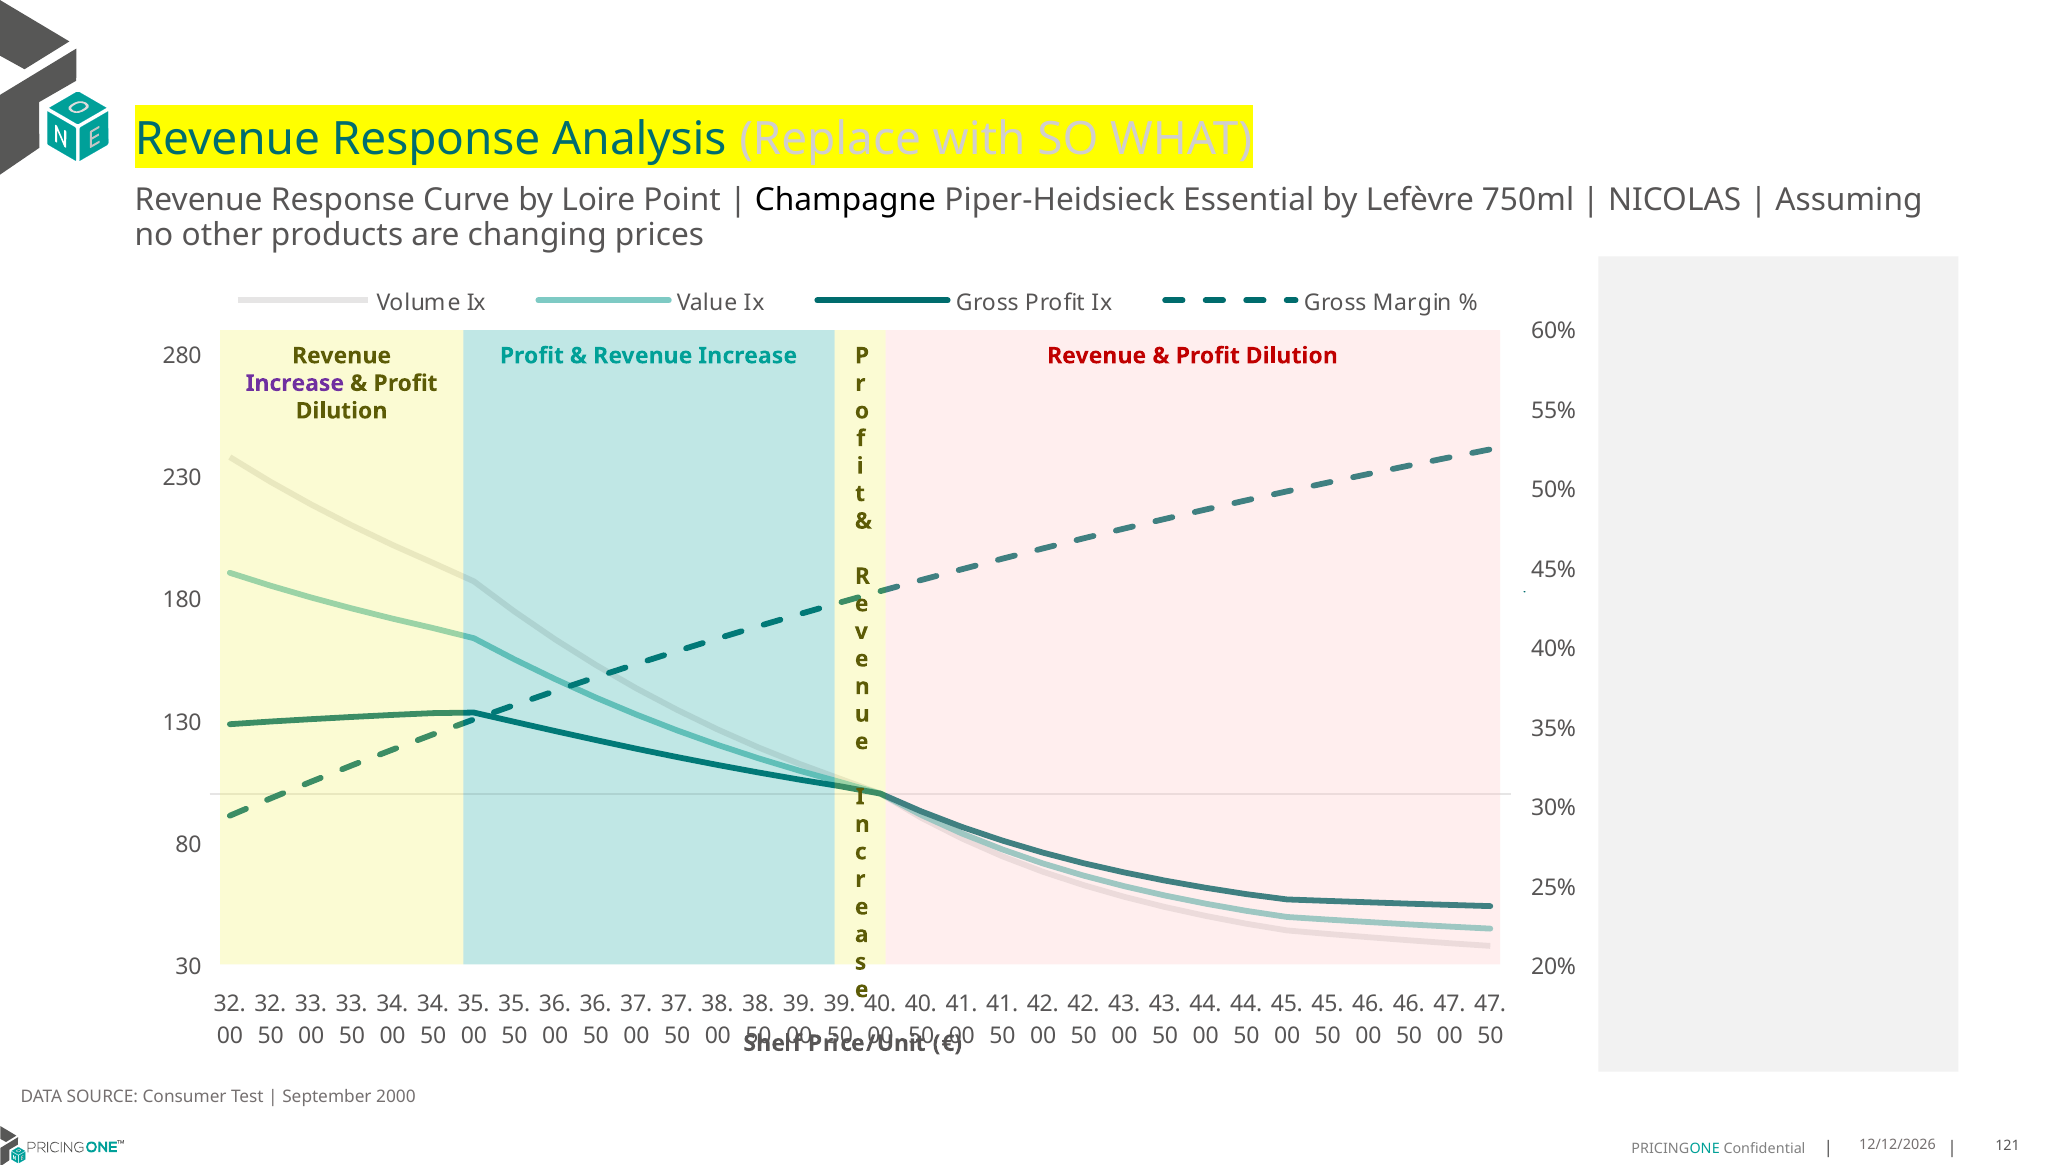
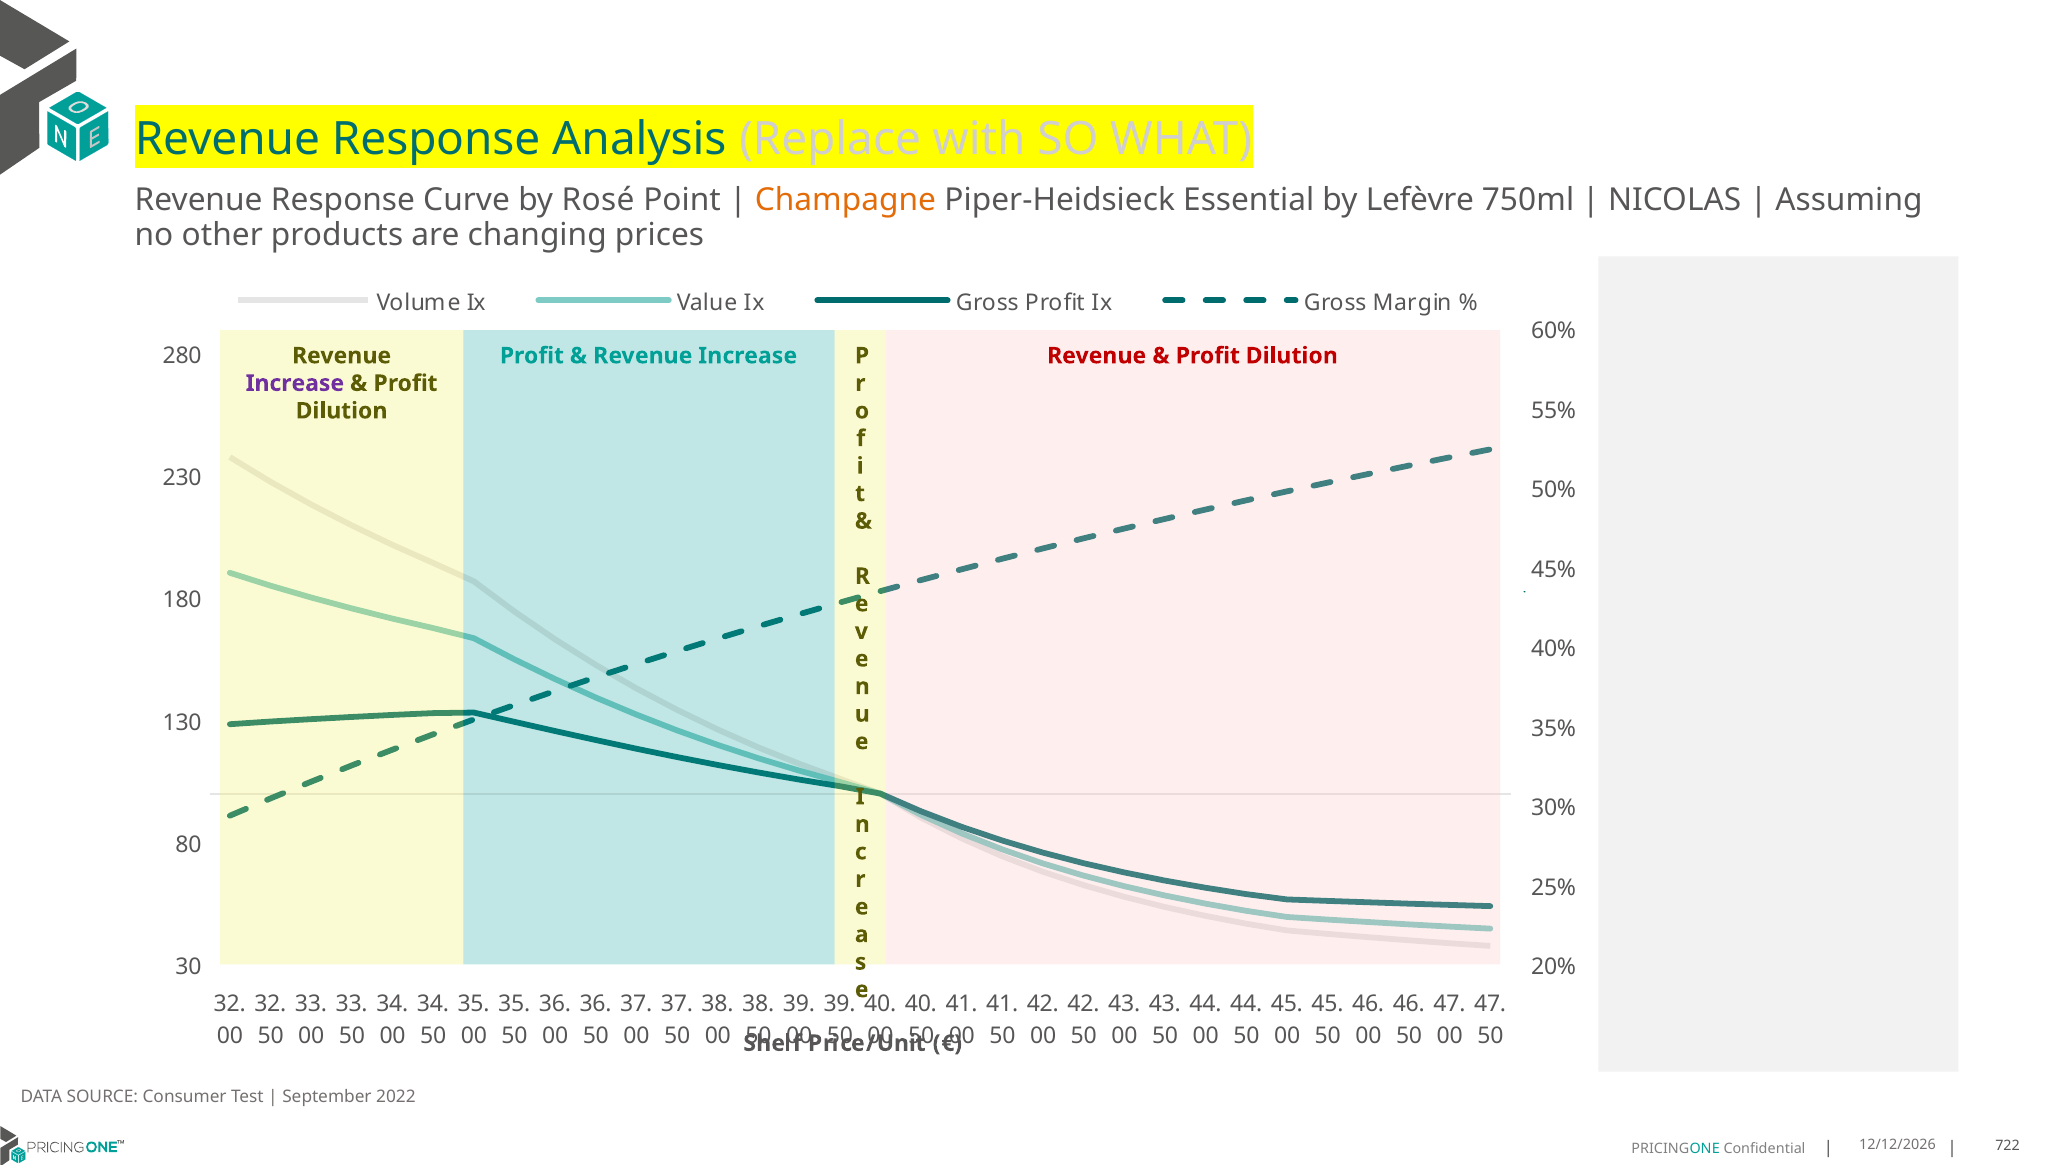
Loire: Loire -> Rosé (598, 200)
Champagne colour: black -> orange (845, 200)
2000: 2000 -> 2022 (396, 1097)
121: 121 -> 722 (2008, 1145)
